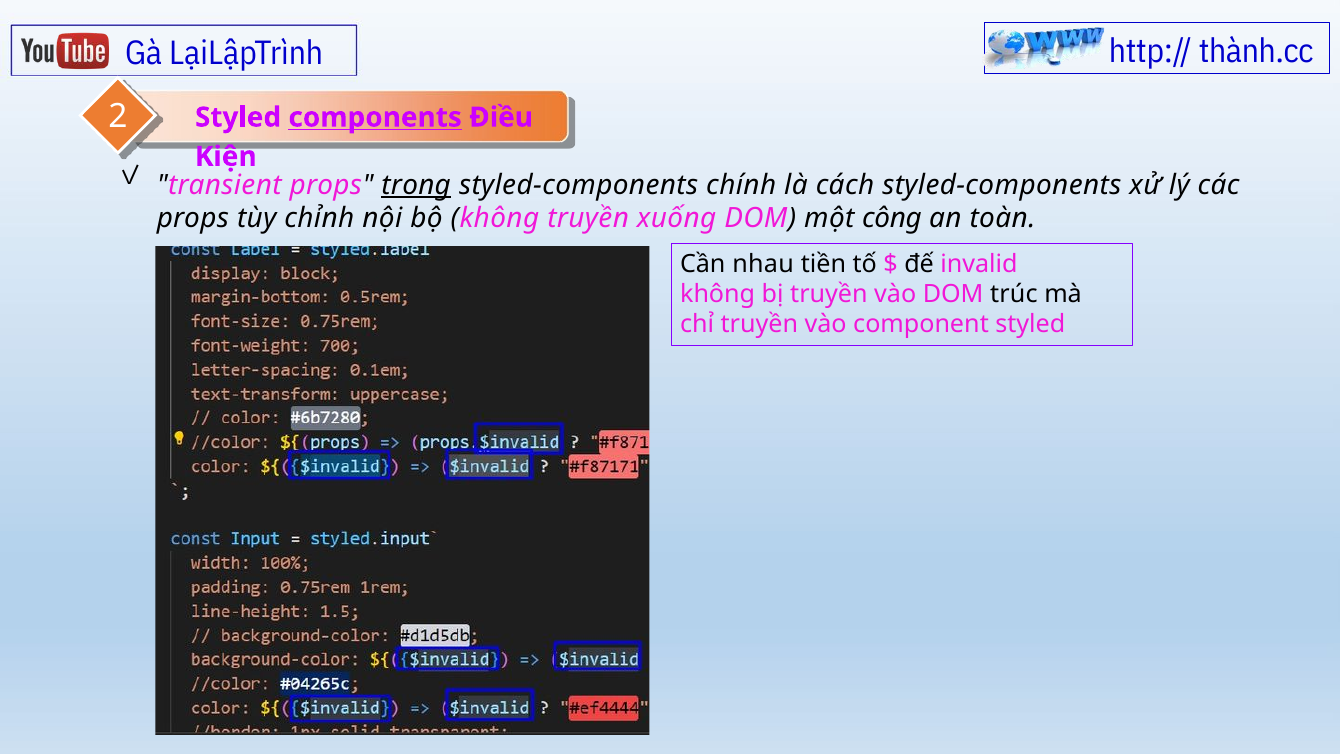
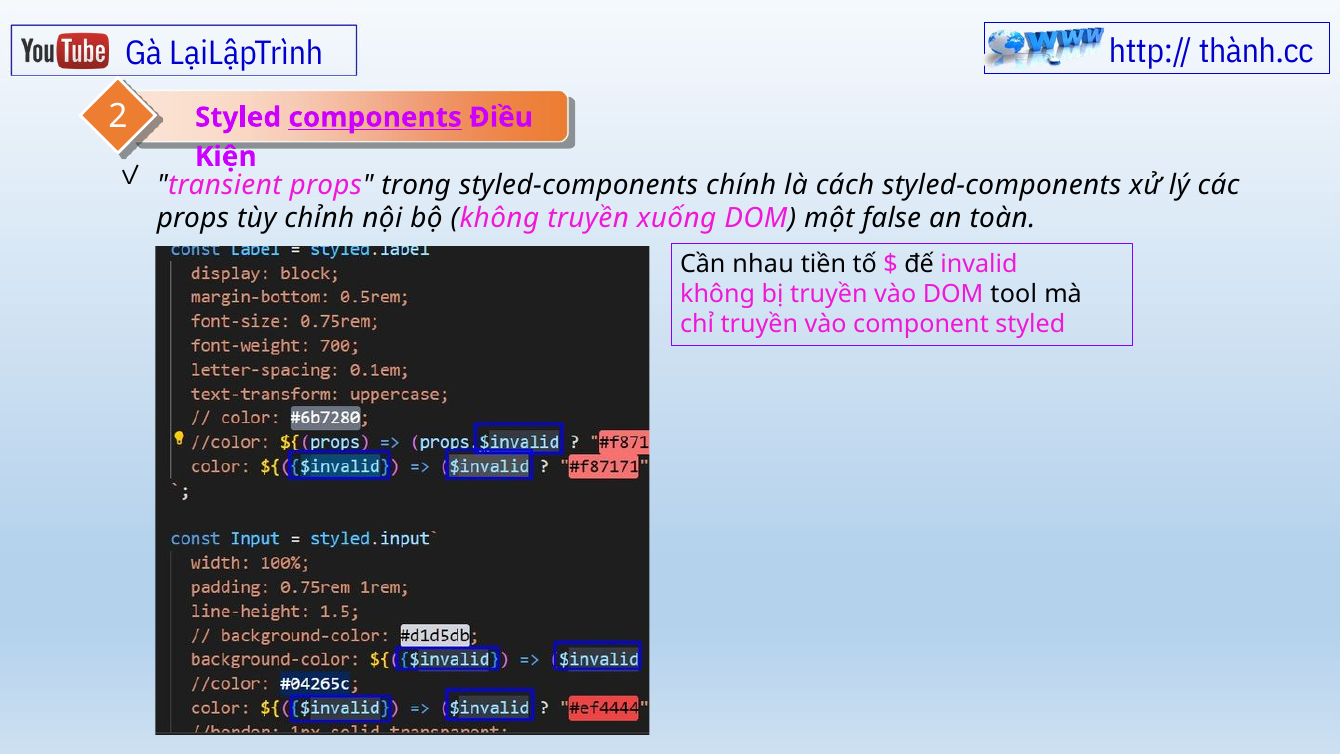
trong underline: present -> none (416, 185)
công: công -> false (892, 218)
trúc: trúc -> tool (1014, 294)
